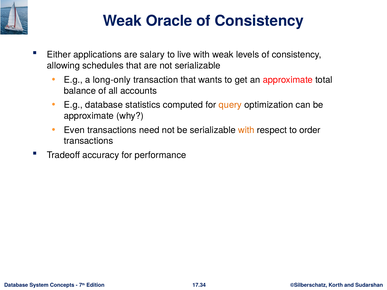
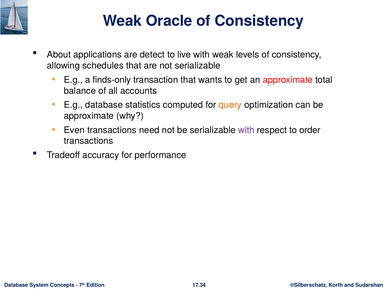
Either: Either -> About (59, 55)
salary: salary -> detect (152, 55)
long-only: long-only -> finds-only (112, 80)
with colour: orange -> purple (246, 130)
